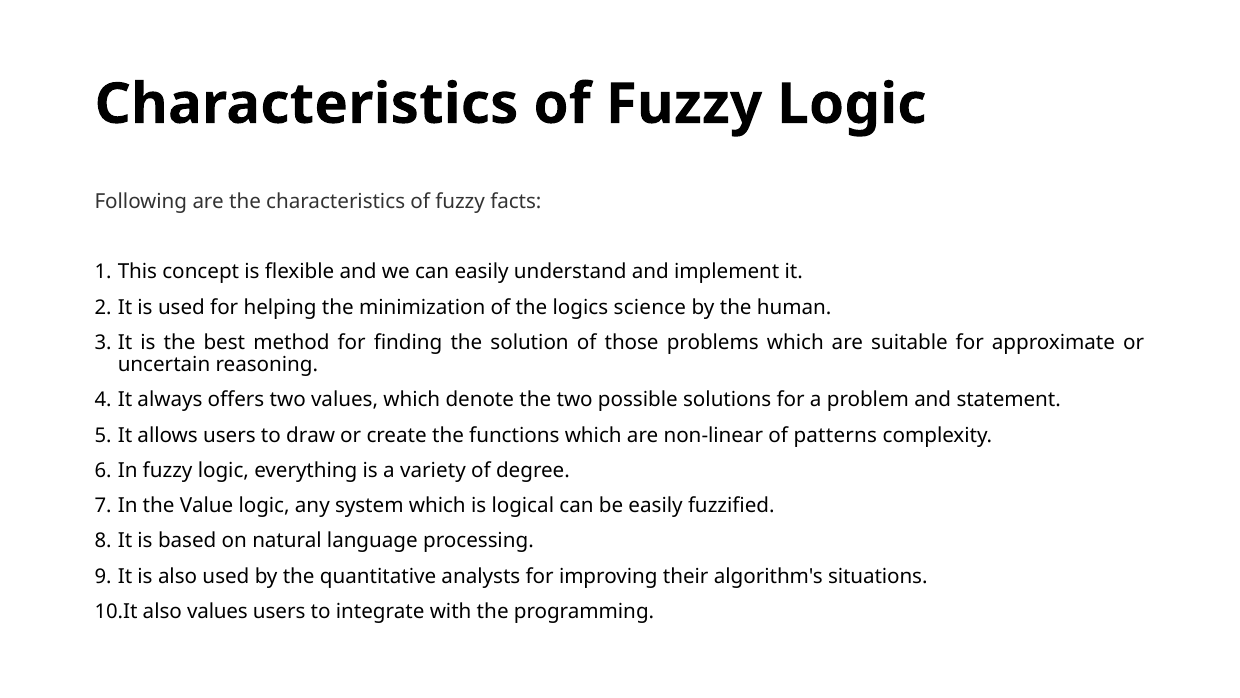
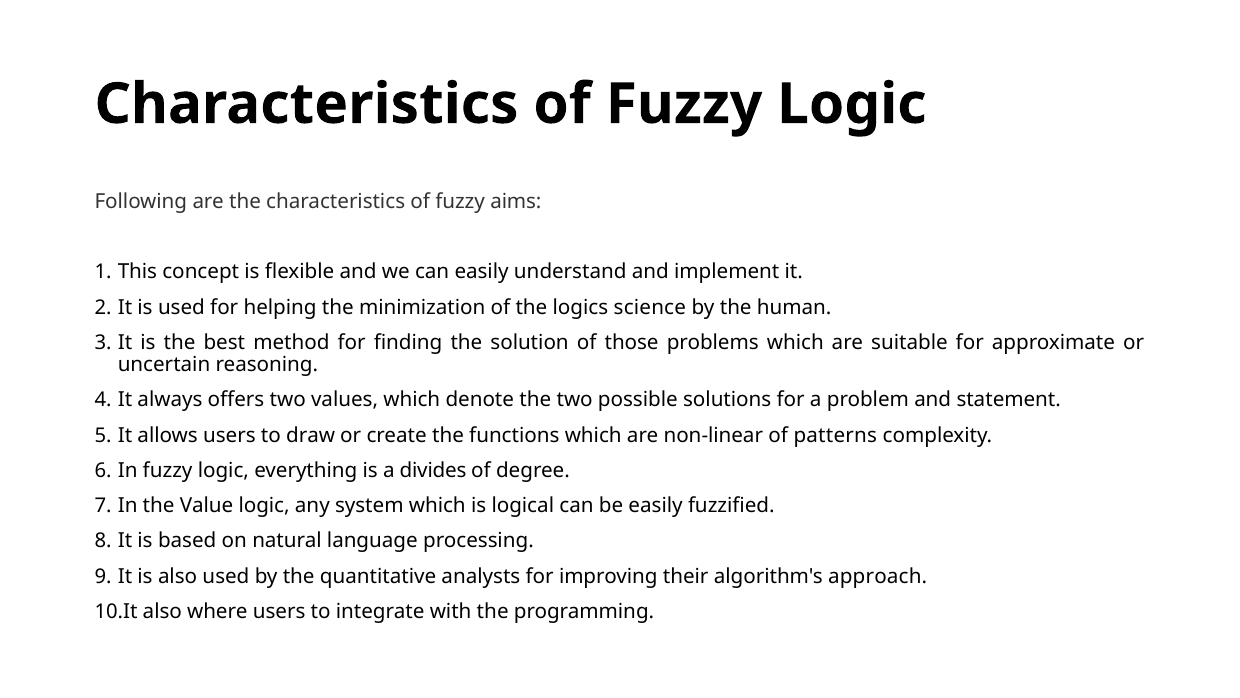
facts: facts -> aims (516, 201)
variety: variety -> divides (433, 470)
situations: situations -> approach (878, 576)
also values: values -> where (217, 611)
